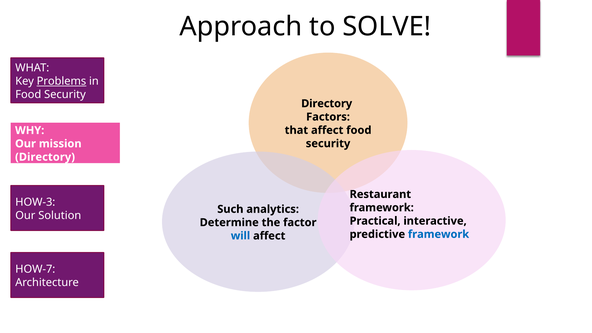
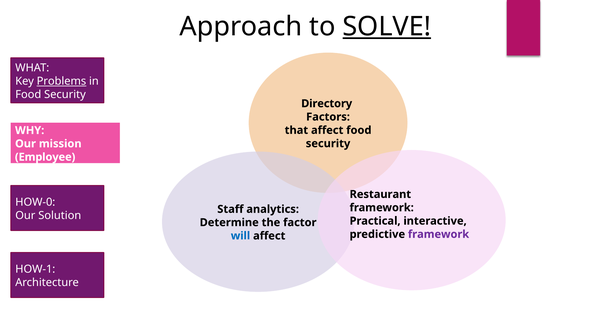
SOLVE underline: none -> present (387, 27)
Directory: Directory -> Employee (45, 157)
HOW-3: HOW-3 -> HOW-0 (35, 202)
Such: Such -> Staff (230, 209)
framework colour: blue -> purple (439, 234)
HOW-7: HOW-7 -> HOW-1 (35, 269)
